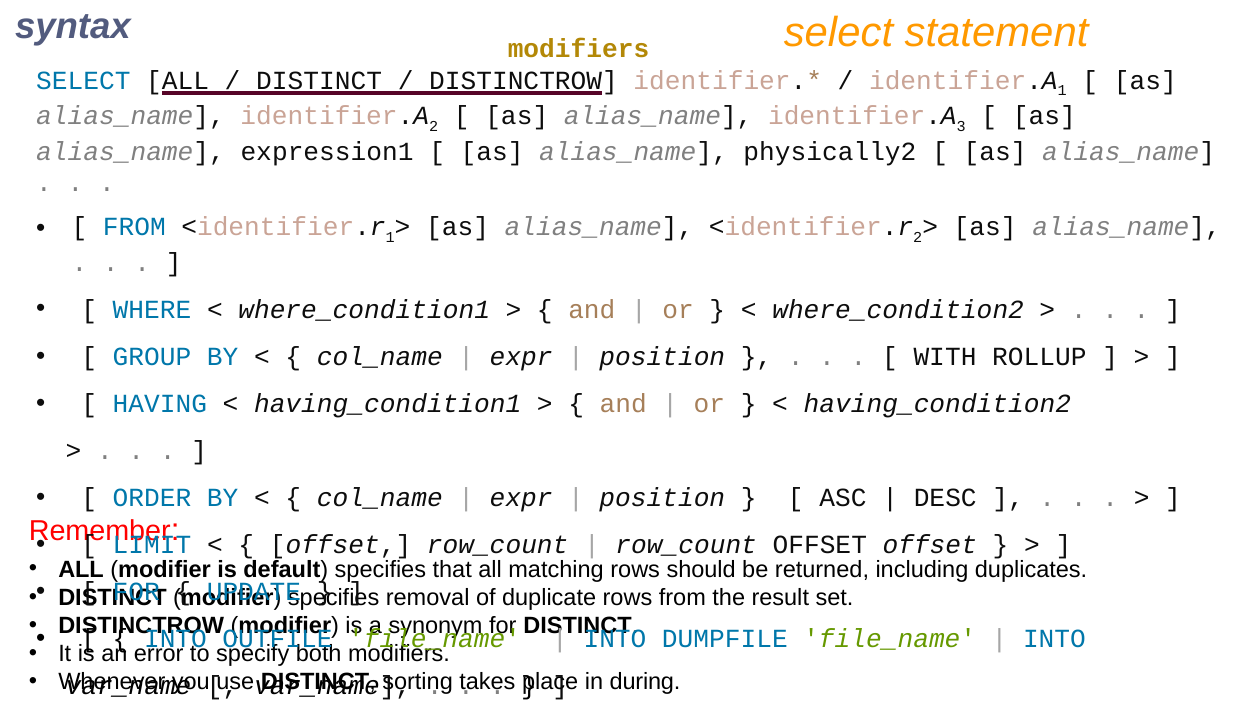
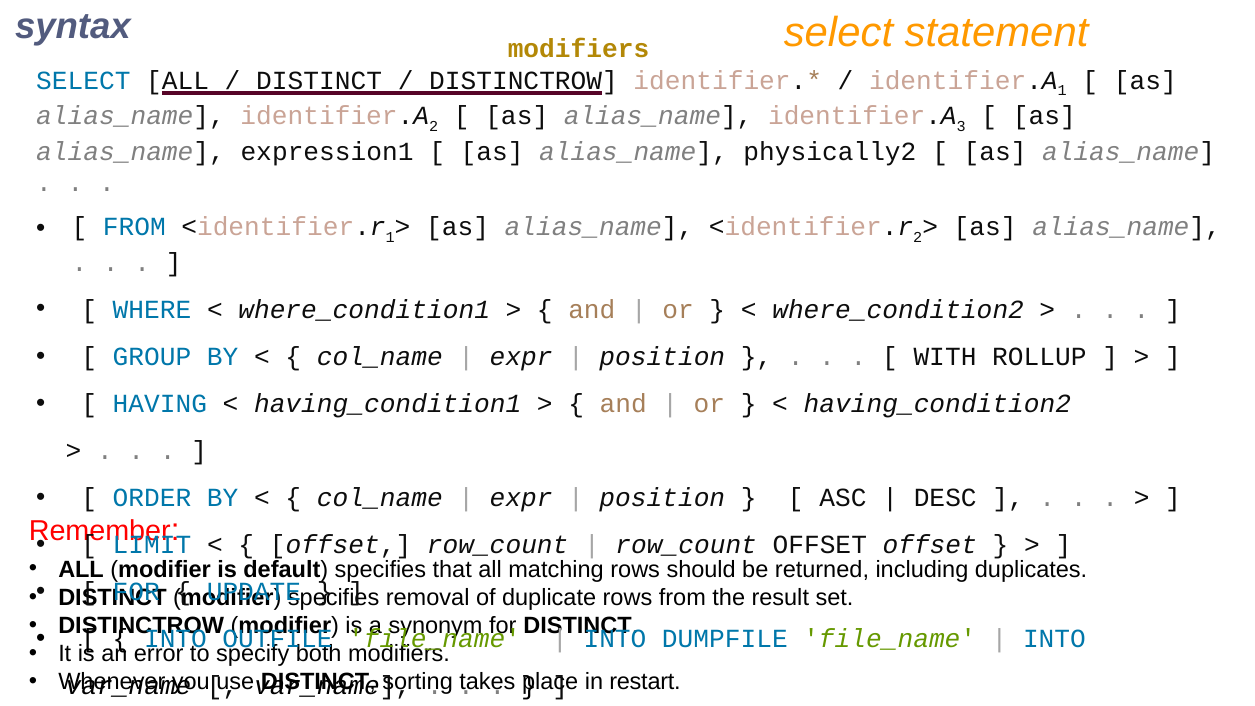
during: during -> restart (645, 682)
